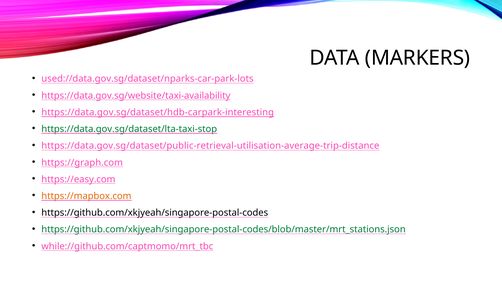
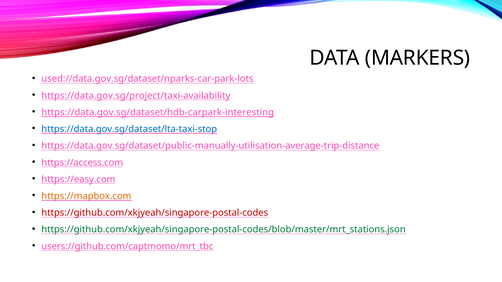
https://data.gov.sg/website/taxi-availability: https://data.gov.sg/website/taxi-availability -> https://data.gov.sg/project/taxi-availability (136, 96)
https://data.gov.sg/dataset/lta-taxi-stop colour: green -> blue (129, 129)
https://data.gov.sg/dataset/public-retrieval-utilisation-average-trip-distance: https://data.gov.sg/dataset/public-retrieval-utilisation-average-trip-distance -> https://data.gov.sg/dataset/public-manually-utilisation-average-trip-distance (210, 146)
https://graph.com: https://graph.com -> https://access.com (82, 163)
https://github.com/xkjyeah/singapore-postal-codes colour: black -> red (155, 213)
while://github.com/captmomo/mrt_tbc: while://github.com/captmomo/mrt_tbc -> users://github.com/captmomo/mrt_tbc (127, 247)
